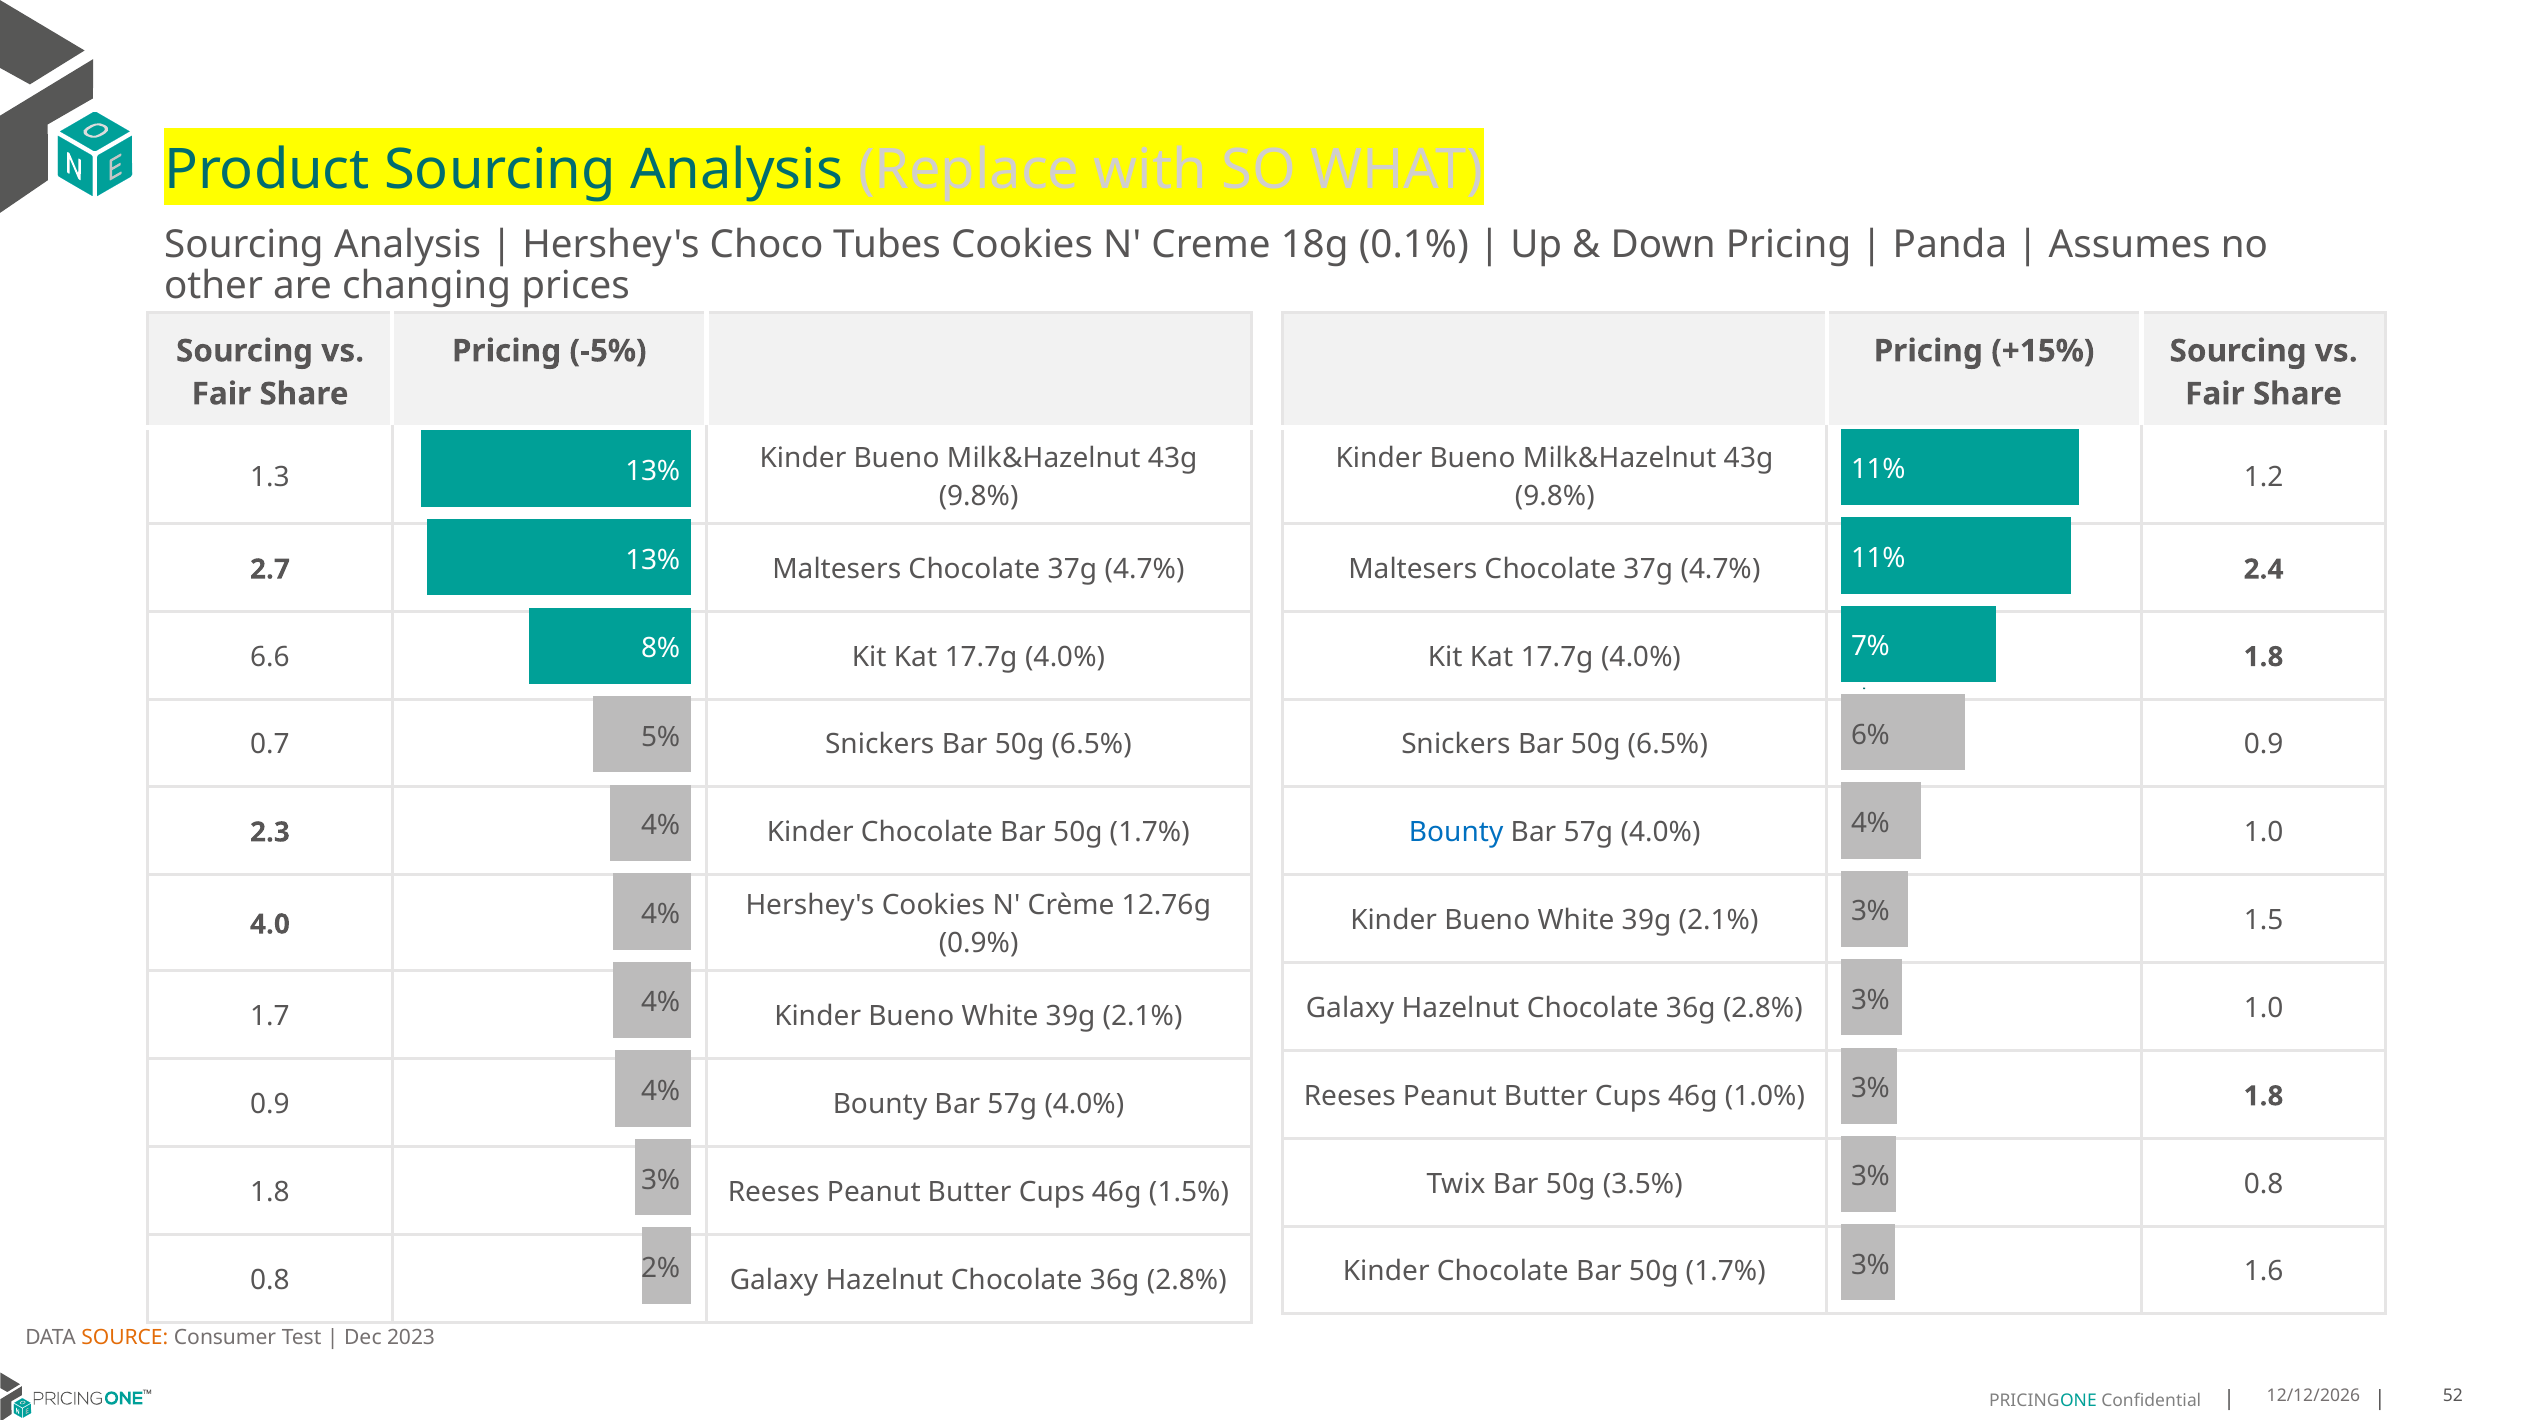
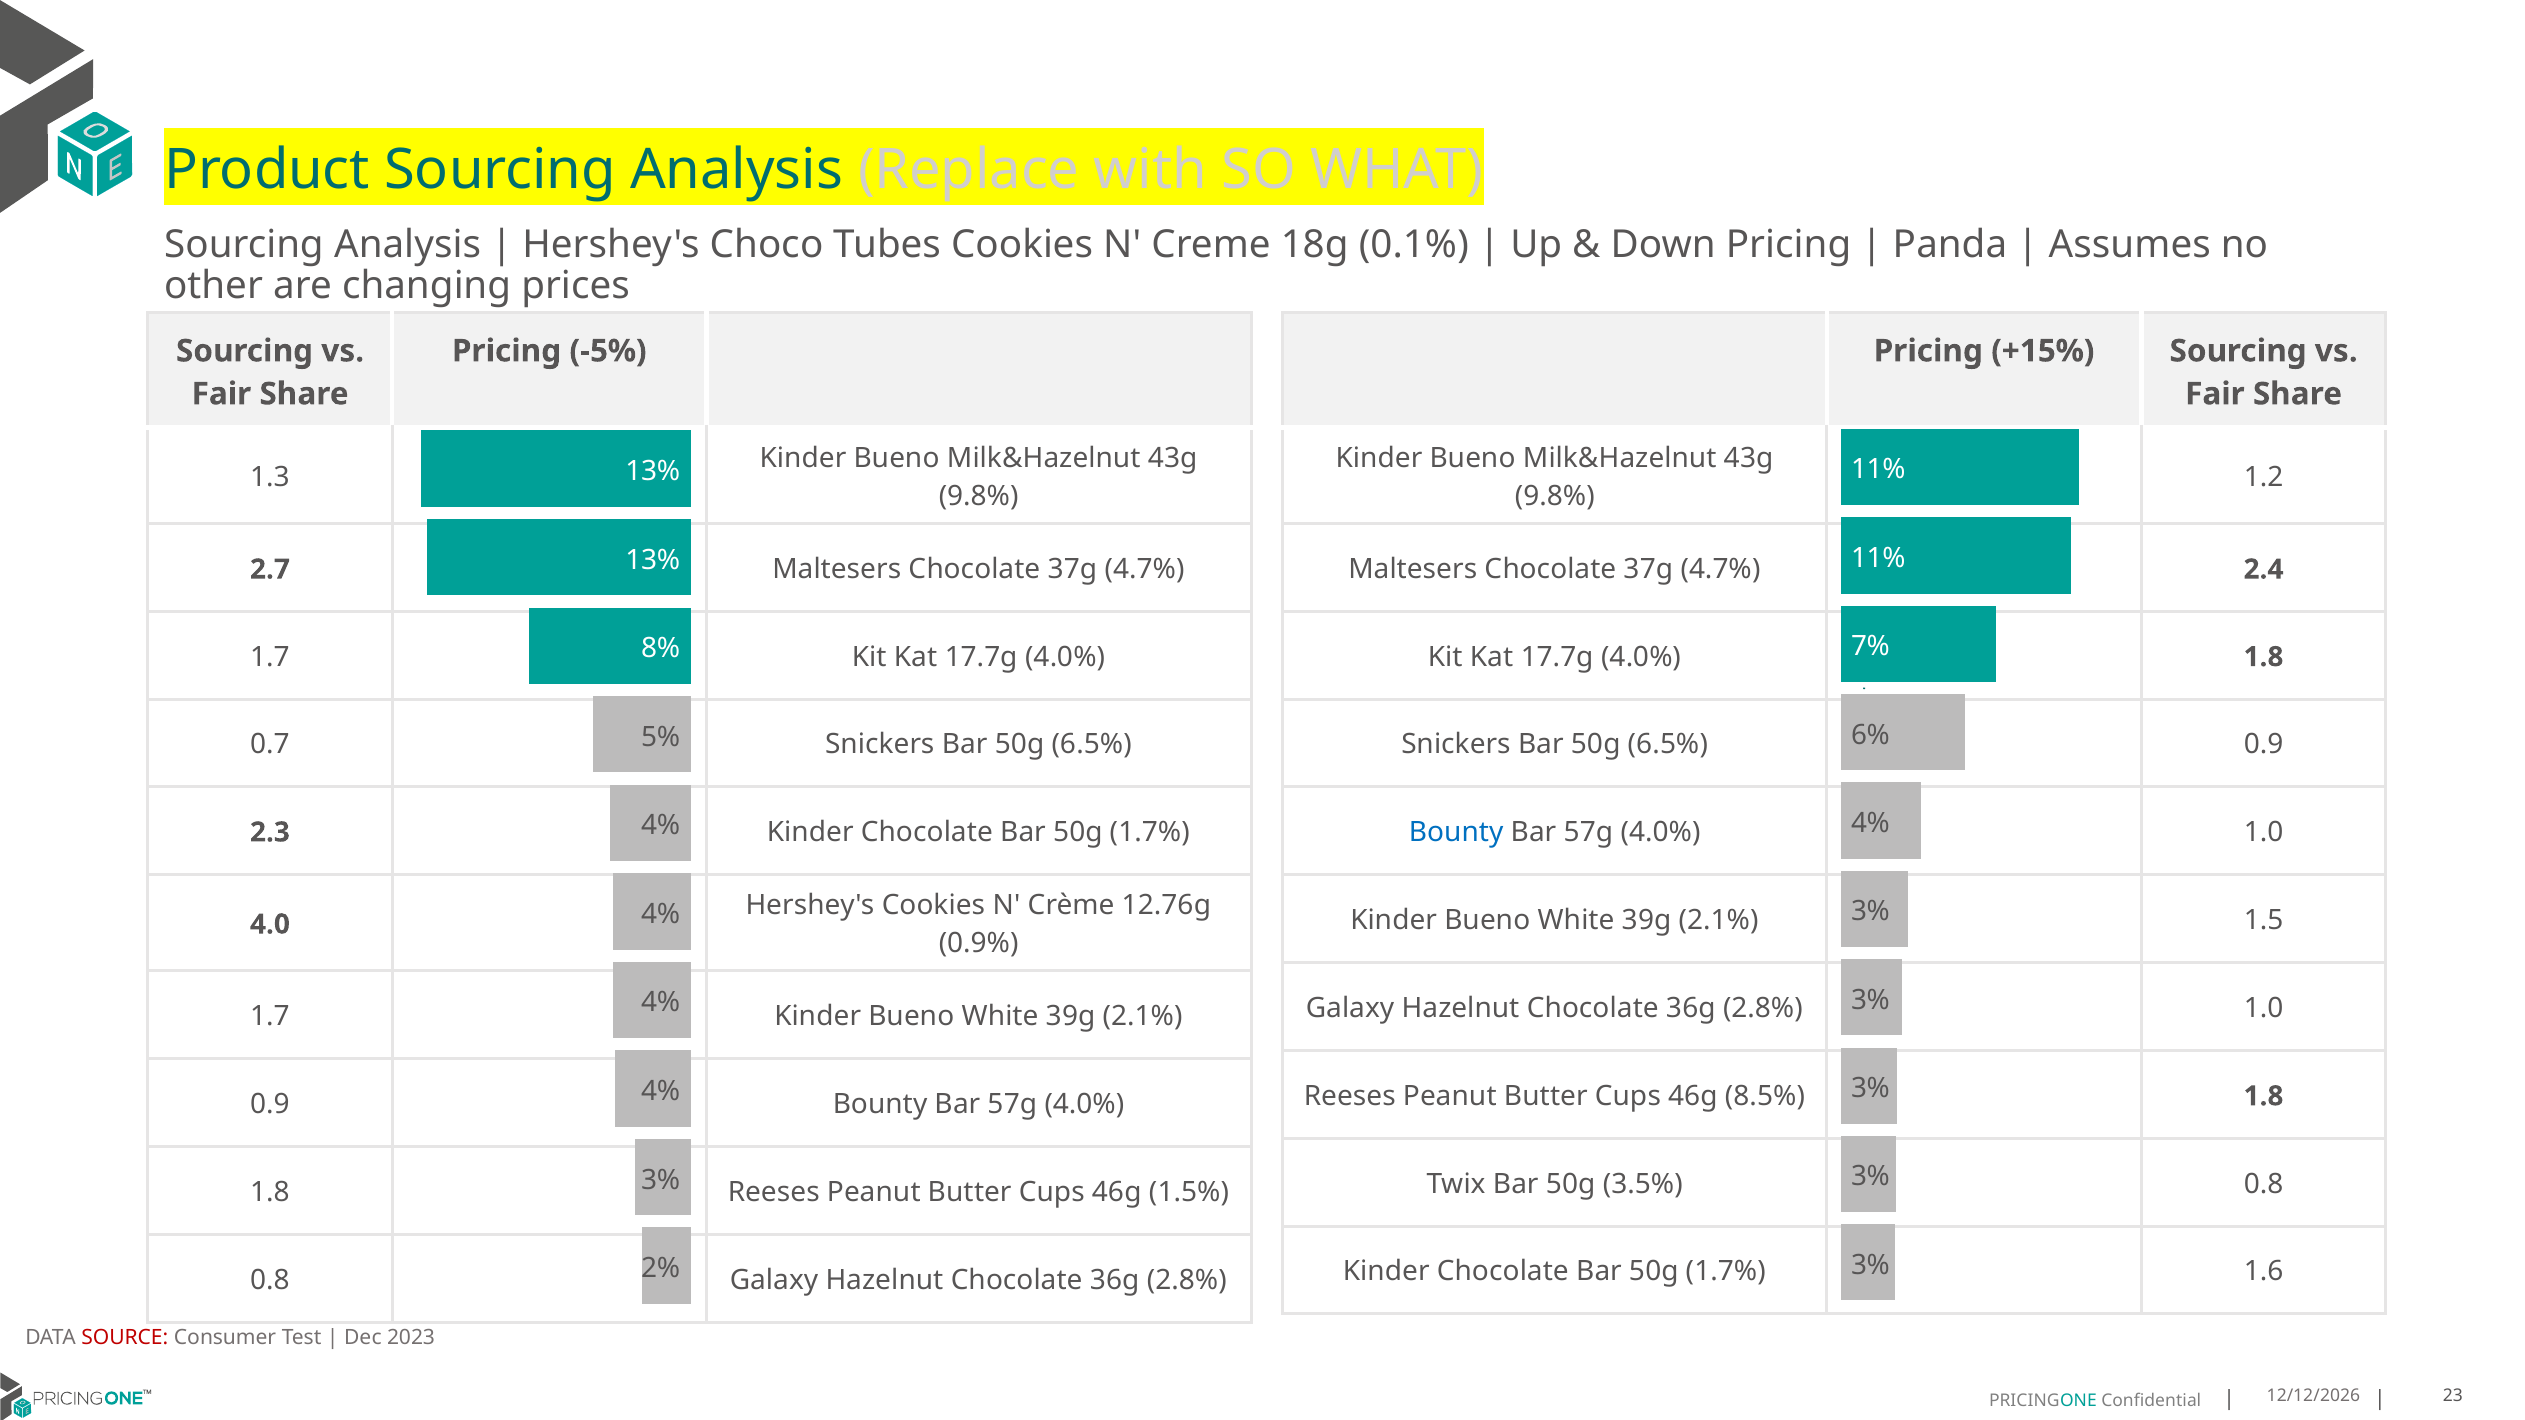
6.6: 6.6 -> 1.7 (270, 657)
1.0%: 1.0% -> 8.5% (1765, 1096)
SOURCE colour: orange -> red (125, 1338)
52: 52 -> 23 (2453, 1396)
